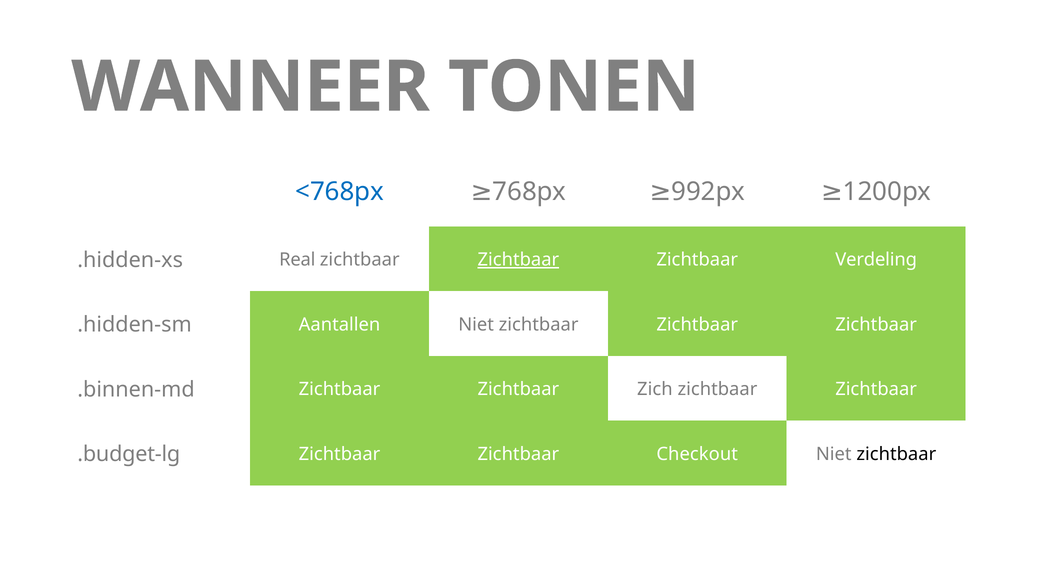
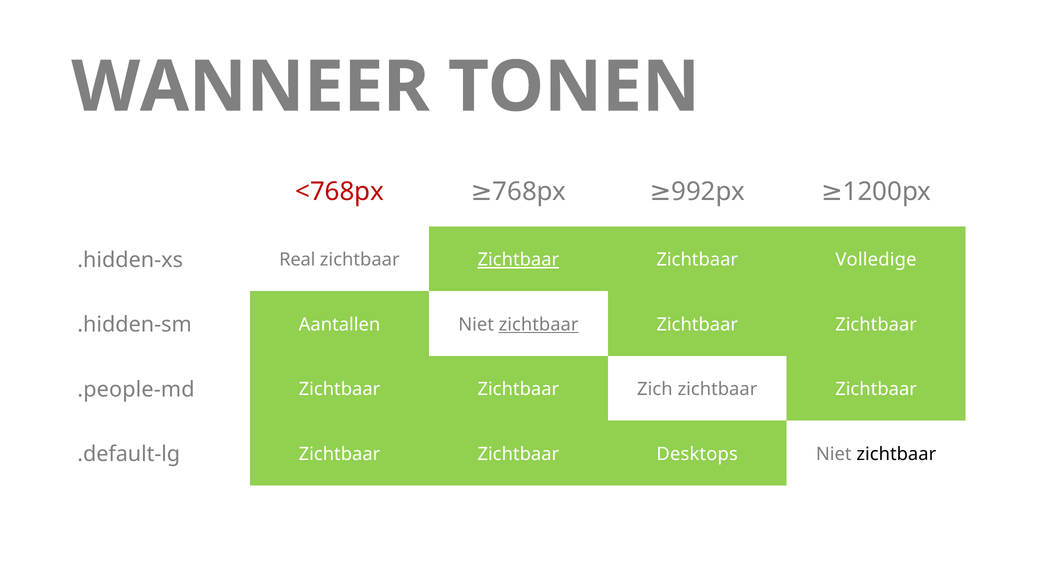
<768px colour: blue -> red (340, 191)
Verdeling: Verdeling -> Volledige (876, 260)
zichtbaar underline: none -> present (539, 324)
.binnen-md: .binnen-md -> .people-md (136, 389)
.budget-lg: .budget-lg -> .default-lg (129, 454)
Checkout: Checkout -> Desktops (697, 454)
